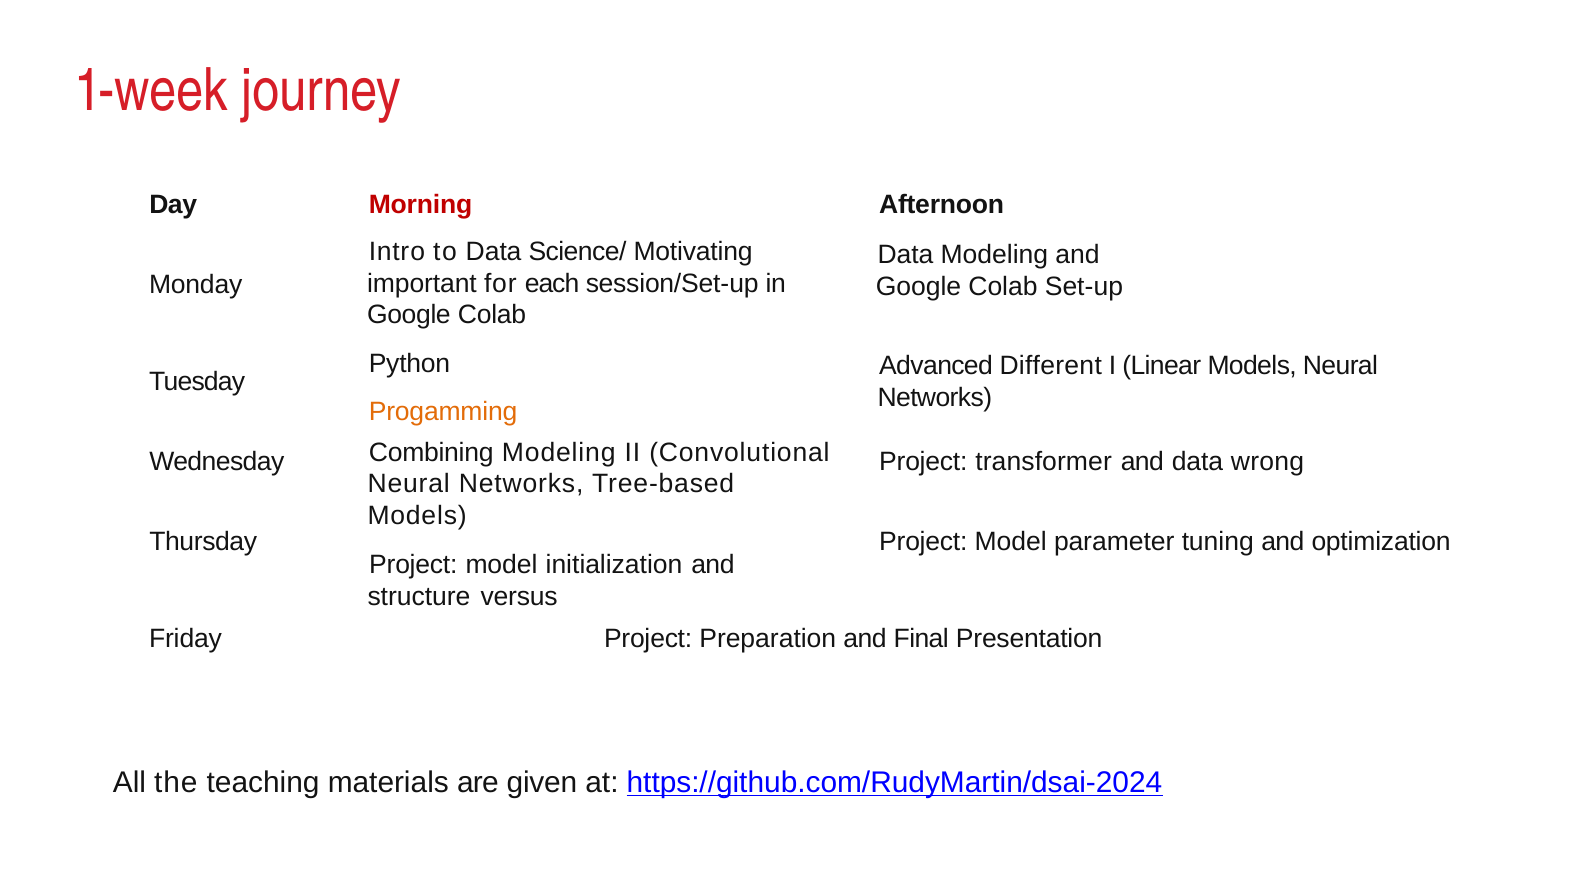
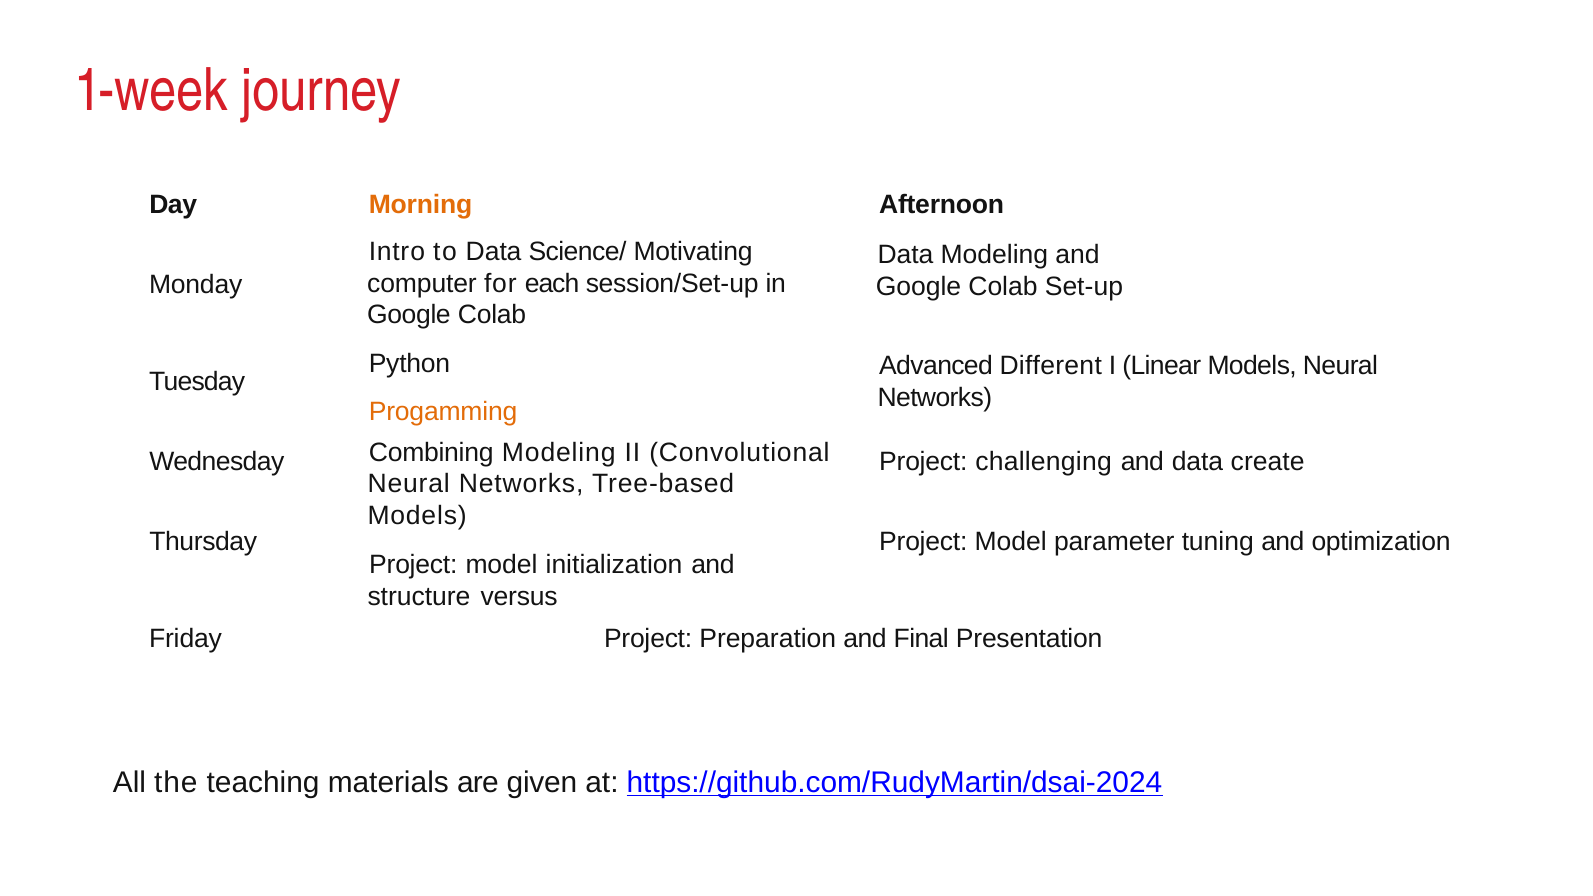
Morning colour: red -> orange (421, 205)
important: important -> computer (422, 283)
transformer: transformer -> challenging (1044, 462)
wrong: wrong -> create (1268, 462)
